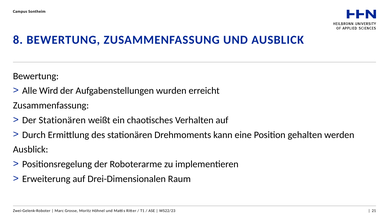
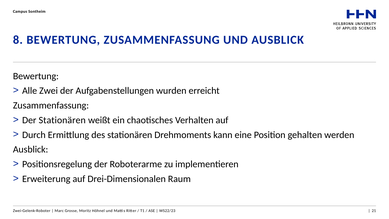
Wird: Wird -> Zwei (49, 91)
